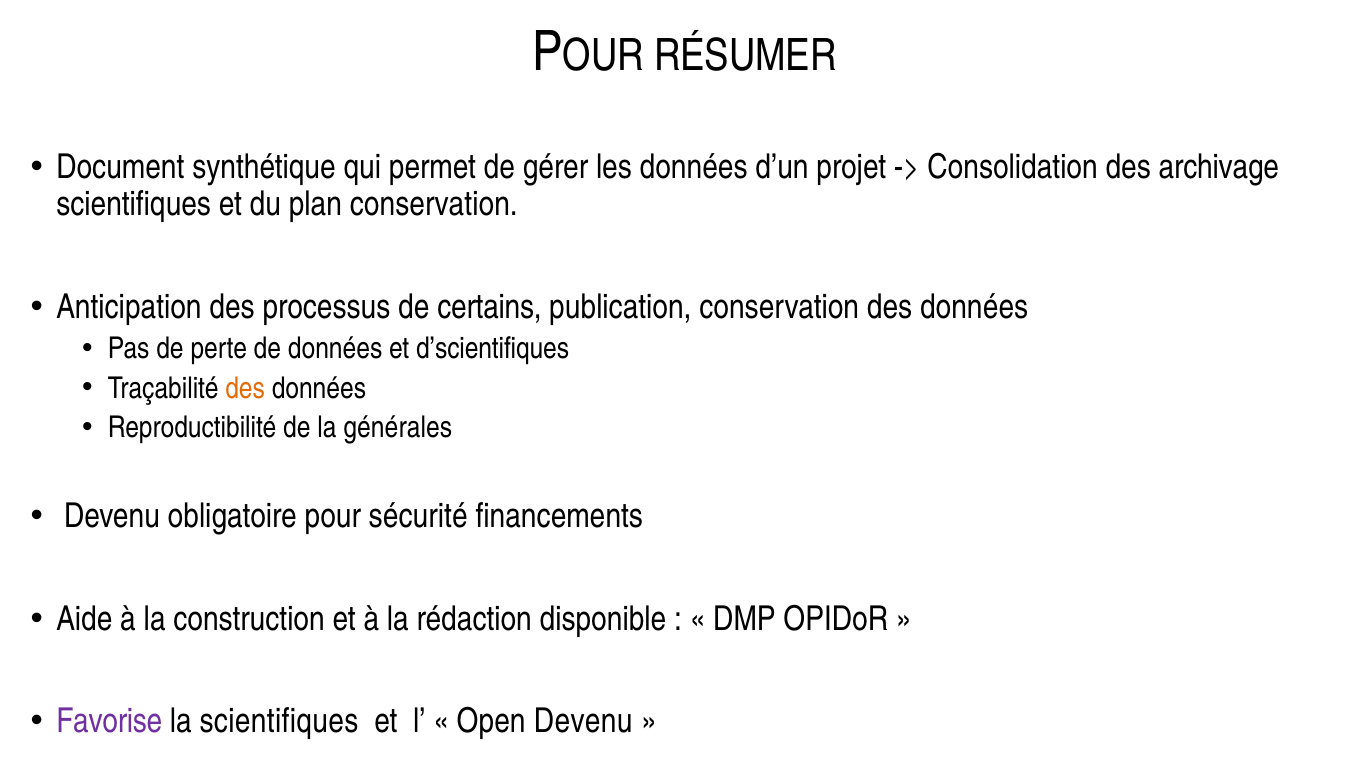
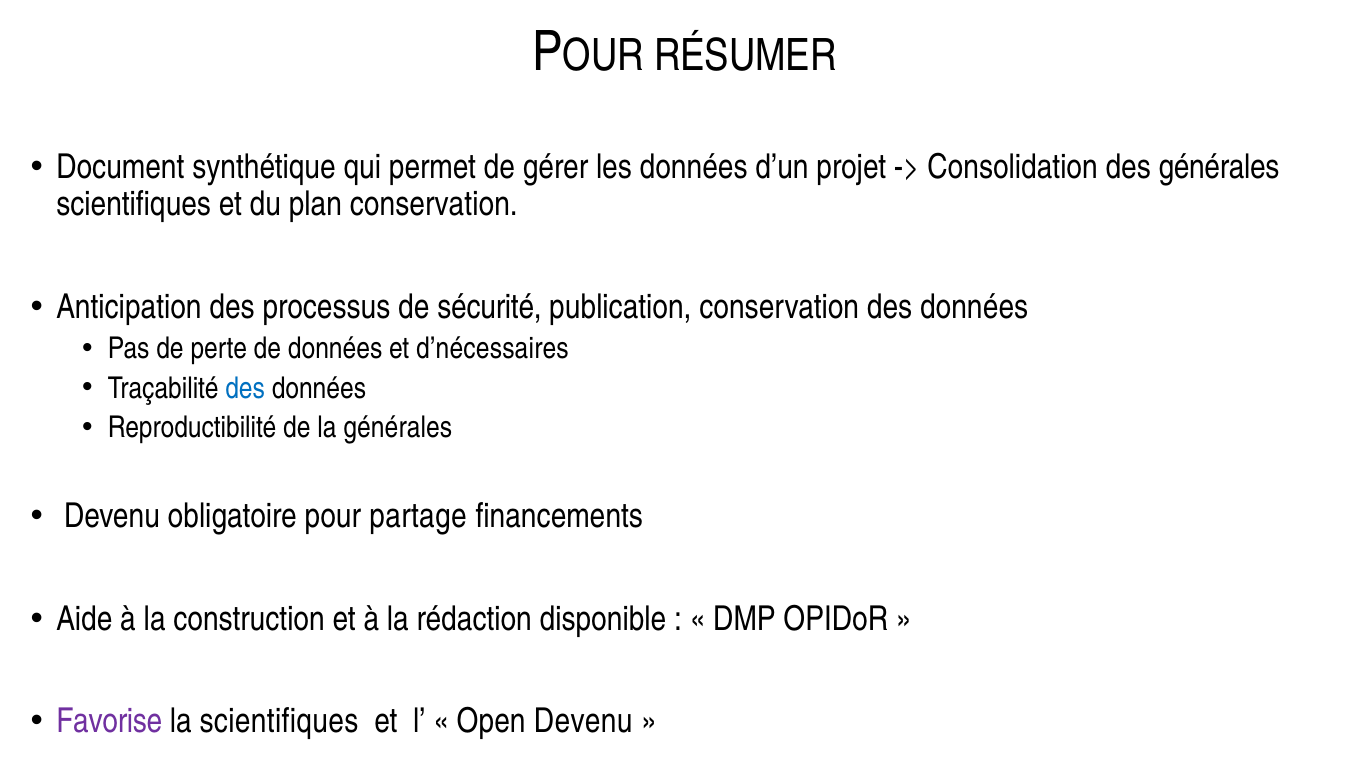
des archivage: archivage -> générales (1219, 168)
certains: certains -> sécurité (490, 307)
d’scientifiques: d’scientifiques -> d’nécessaires (492, 349)
des colour: orange -> blue (245, 389)
sécurité: sécurité -> partage (418, 517)
